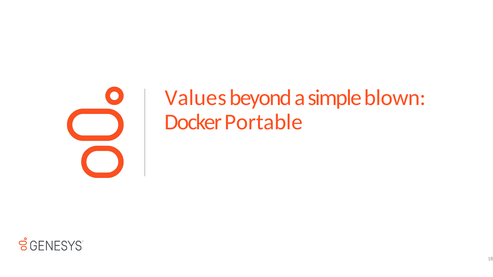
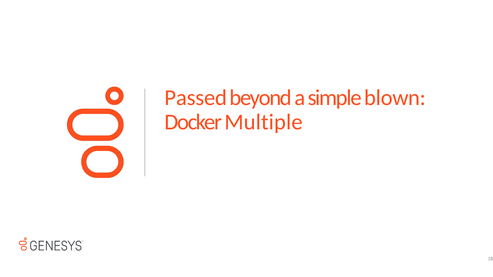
Values: Values -> Passed (196, 98)
Portable: Portable -> Multiple (264, 122)
